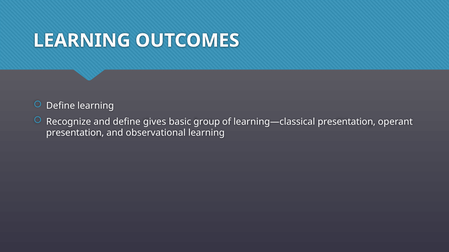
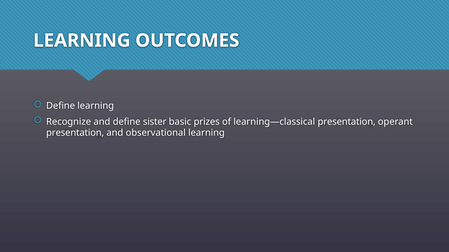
gives: gives -> sister (155, 122)
group: group -> prizes (207, 122)
